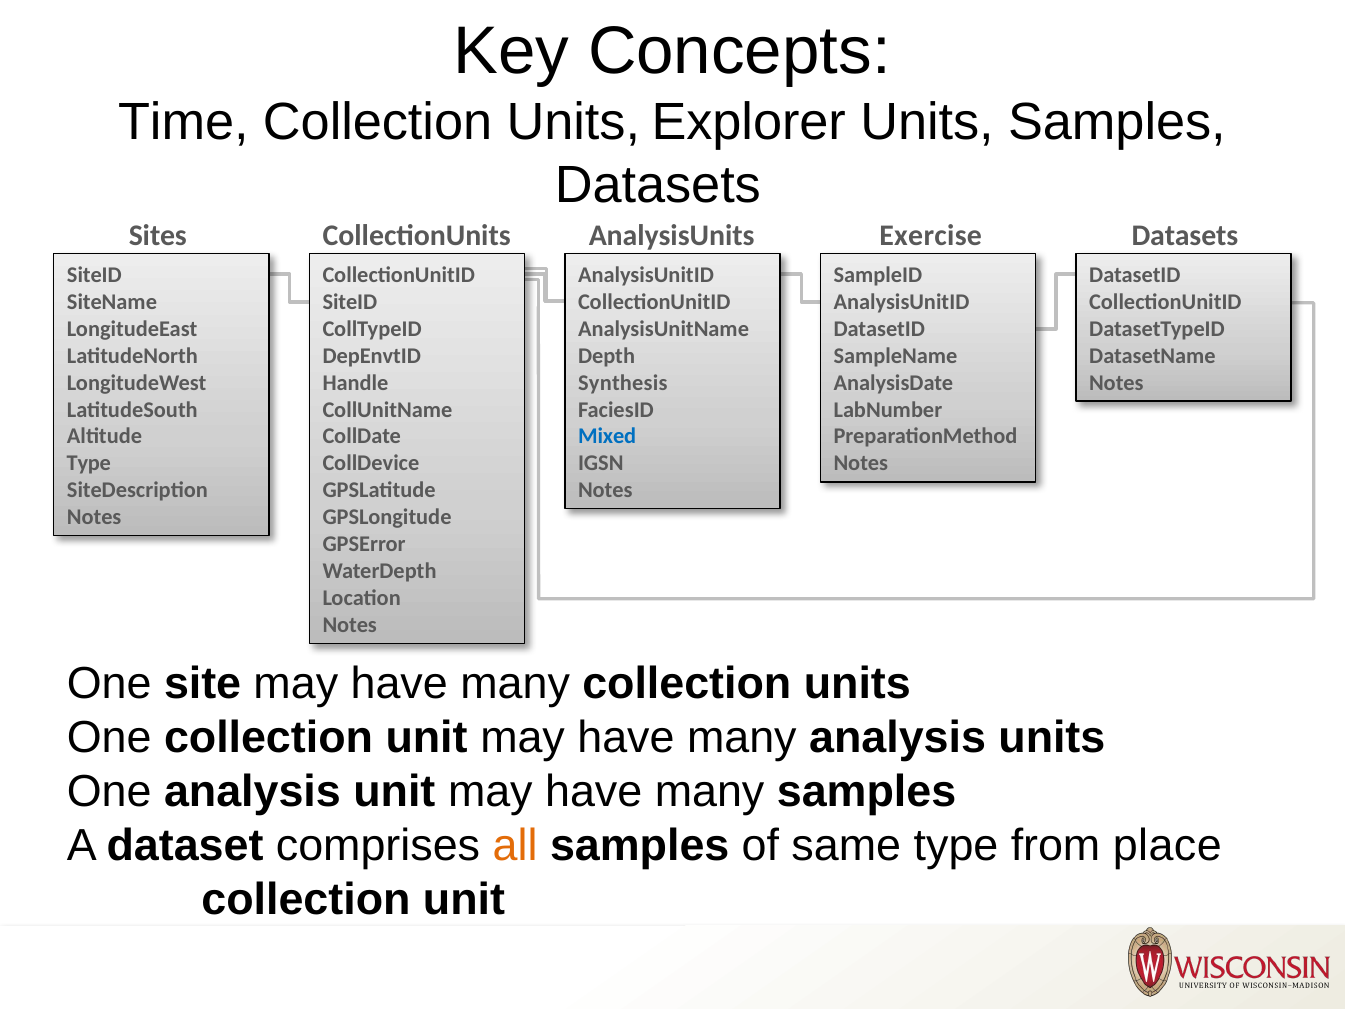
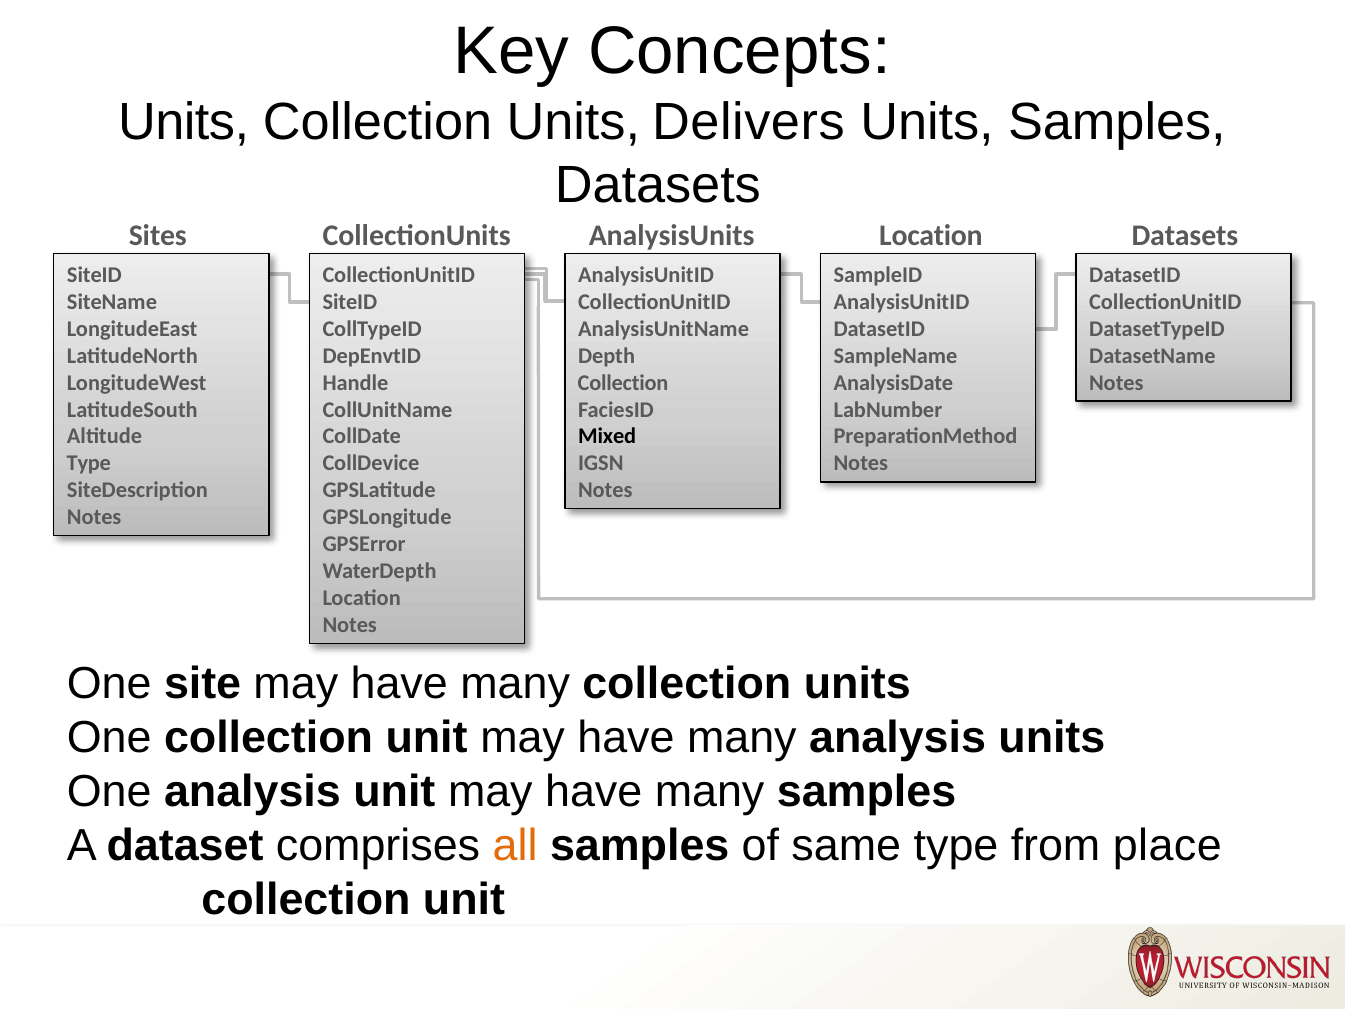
Time: Time -> Units (184, 122)
Explorer: Explorer -> Delivers (748, 122)
AnalysisUnits Exercise: Exercise -> Location (931, 236)
Synthesis: Synthesis -> Collection (623, 383)
Mixed colour: blue -> black (607, 436)
